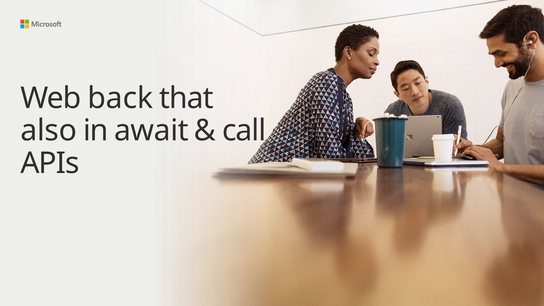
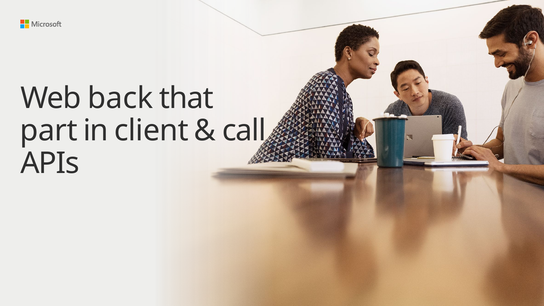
also: also -> part (49, 131)
await: await -> client (151, 131)
